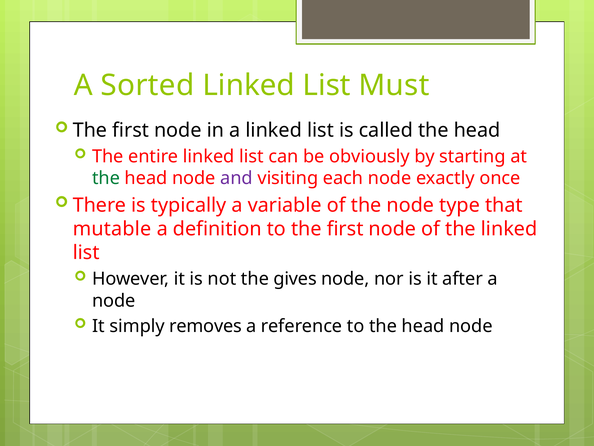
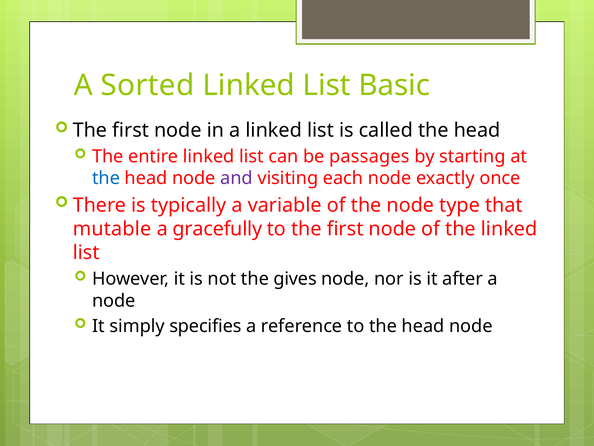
Must: Must -> Basic (394, 85)
obviously: obviously -> passages (369, 156)
the colour: green -> blue (106, 178)
definition: definition -> gracefully (217, 229)
removes: removes -> specifies (206, 326)
